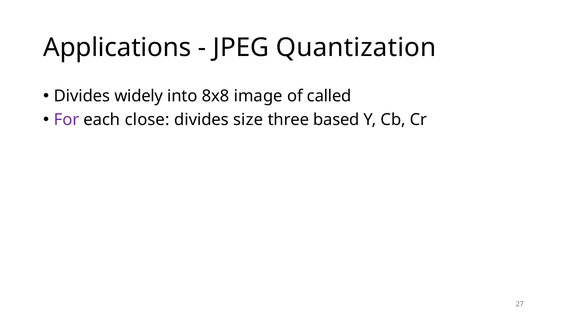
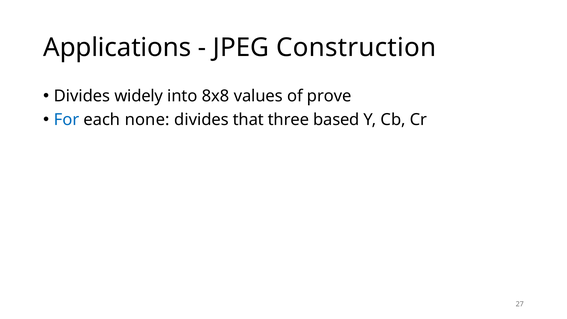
Quantization: Quantization -> Construction (356, 48)
image: image -> values (258, 96)
called: called -> prove (329, 96)
For colour: purple -> blue (67, 120)
close: close -> none (147, 120)
size: size -> that (248, 120)
